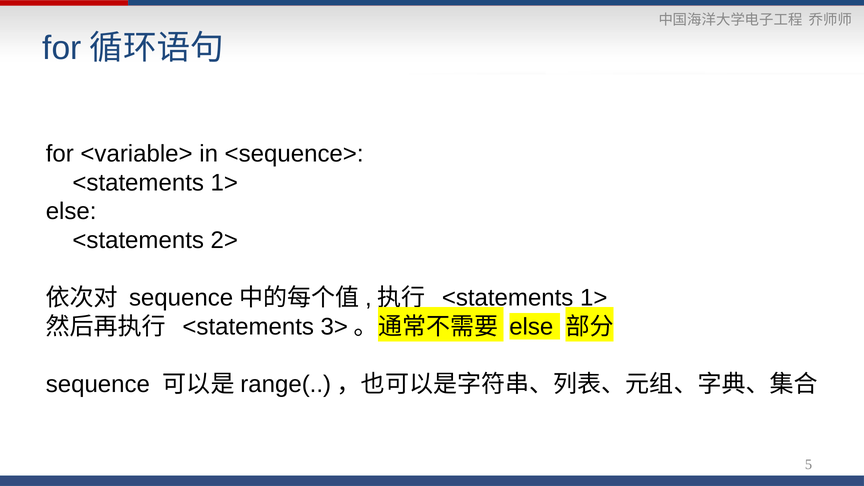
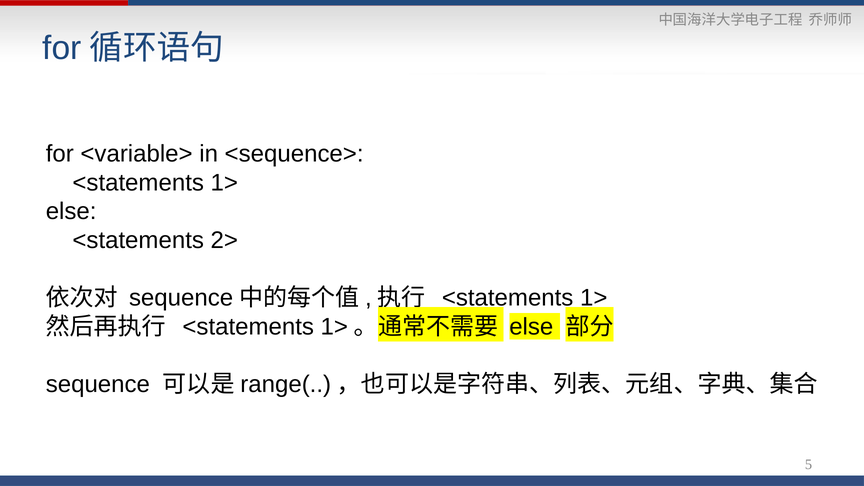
3>: 3> -> 1> (334, 327)
